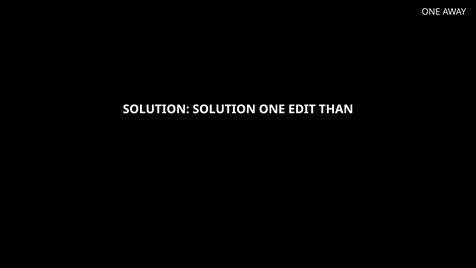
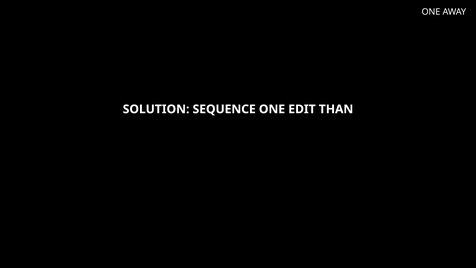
SOLUTION SOLUTION: SOLUTION -> SEQUENCE (224, 109)
